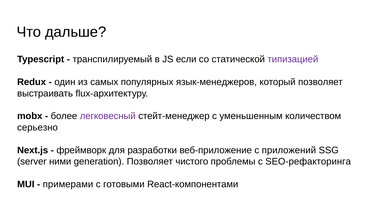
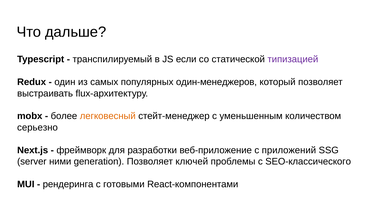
язык-менеджеров: язык-менеджеров -> один-менеджеров (216, 82)
легковесный colour: purple -> orange (108, 116)
чистого: чистого -> ключей (192, 161)
SEO-рефакторинга: SEO-рефакторинга -> SEO-классического (308, 161)
примерами: примерами -> рендеринга (68, 184)
